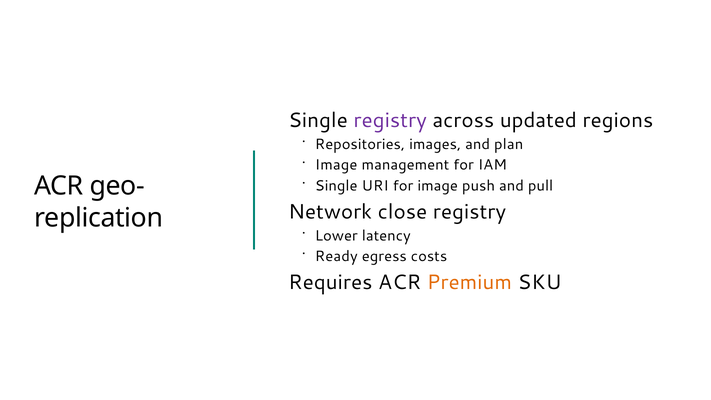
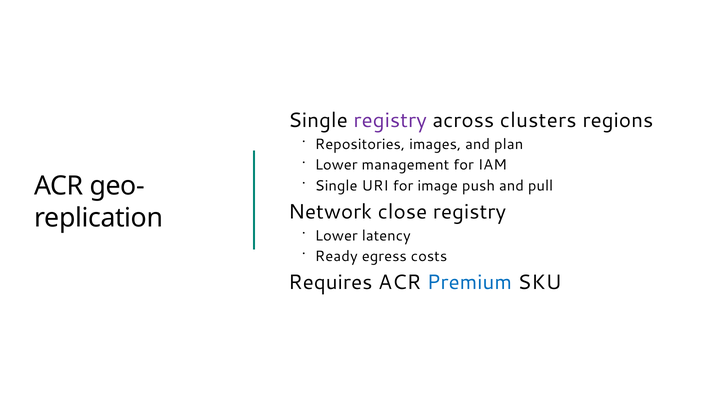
updated: updated -> clusters (538, 120)
Image: Image -> Lower (336, 165)
Premium colour: orange -> blue (469, 282)
